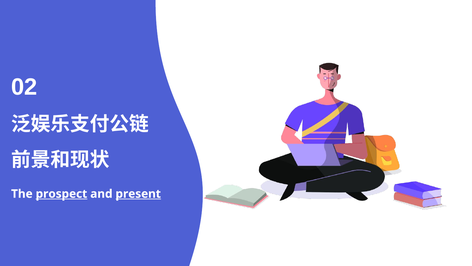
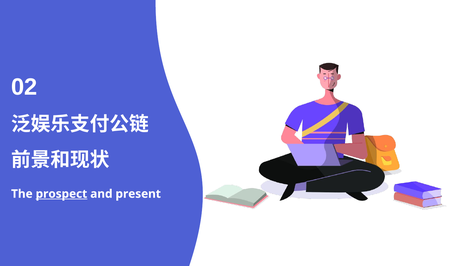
present underline: present -> none (138, 194)
